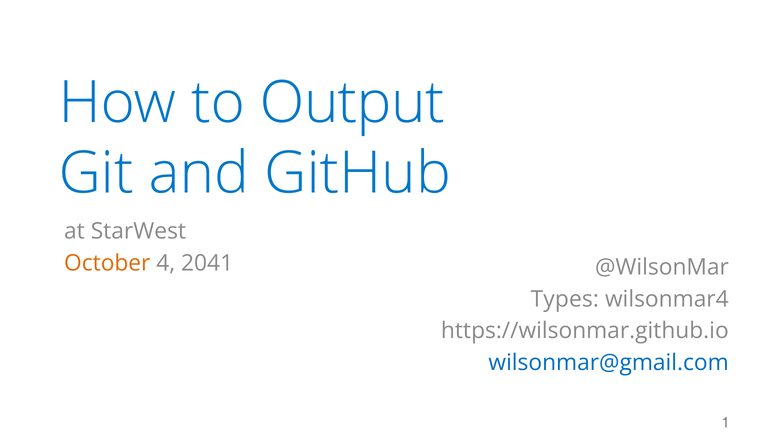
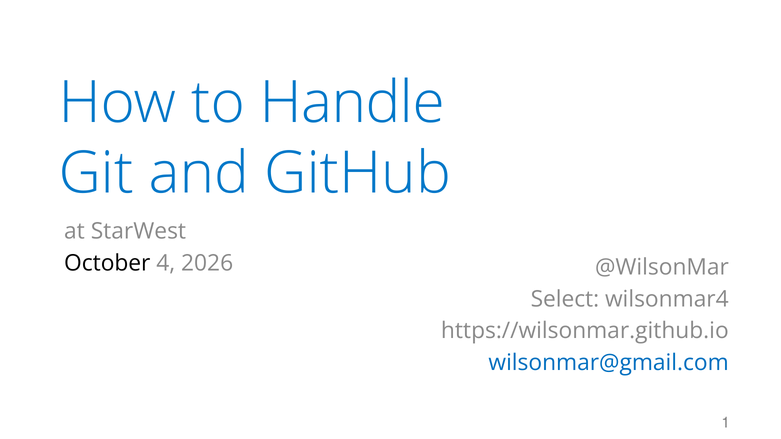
Output: Output -> Handle (352, 103)
October colour: orange -> black (107, 263)
2041: 2041 -> 2026 (207, 263)
Types: Types -> Select (565, 299)
